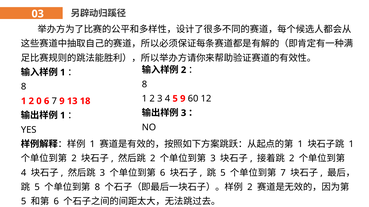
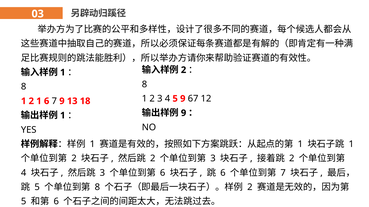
60: 60 -> 67 (193, 99)
2 0: 0 -> 1 (39, 101)
3: 3 -> 9 (184, 113)
5: 5 -> 6 (223, 173)
